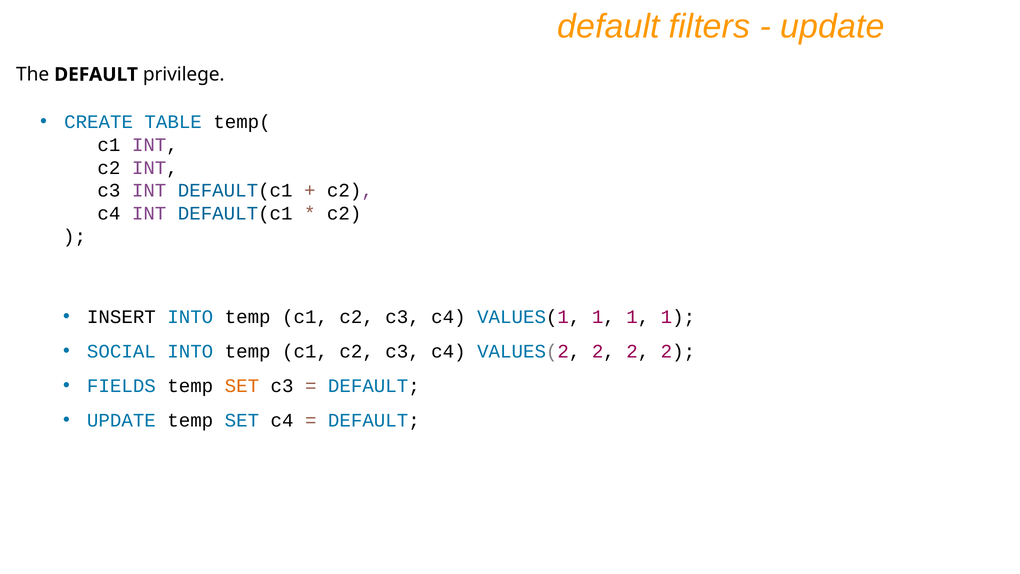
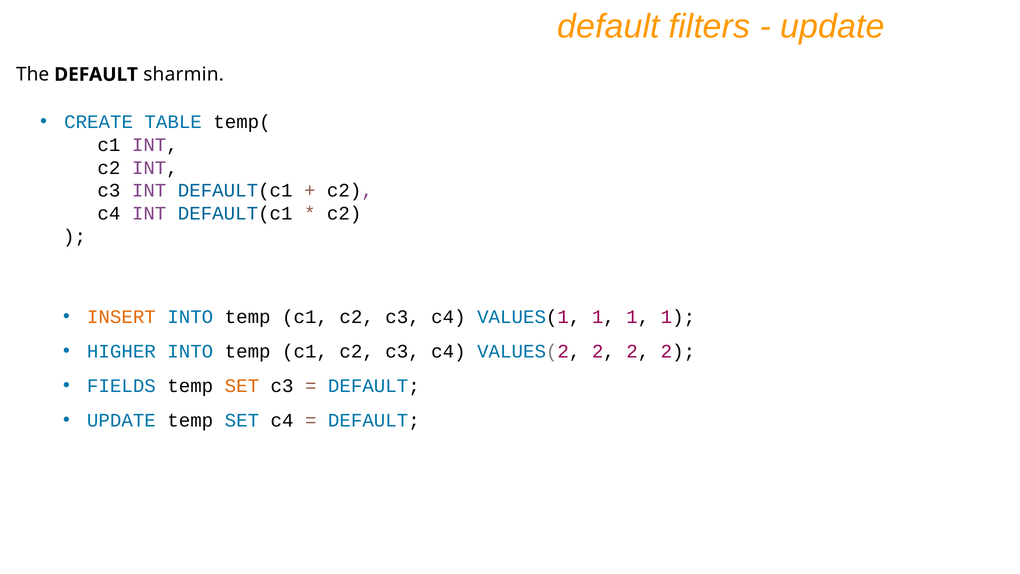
privilege: privilege -> sharmin (184, 74)
INSERT colour: black -> orange (121, 317)
SOCIAL: SOCIAL -> HIGHER (121, 351)
